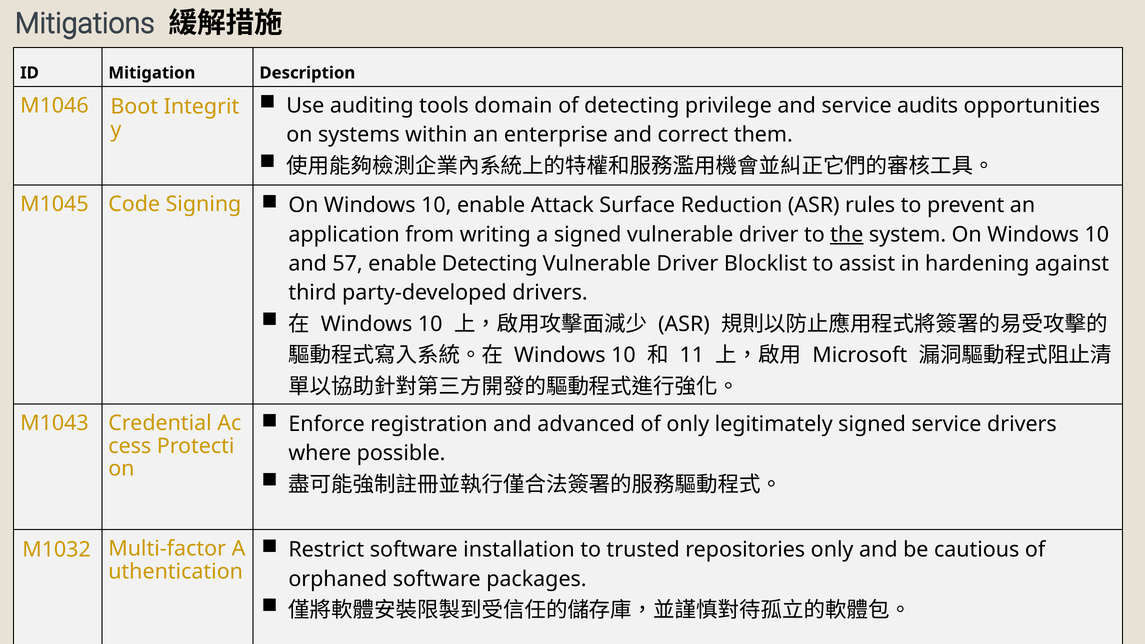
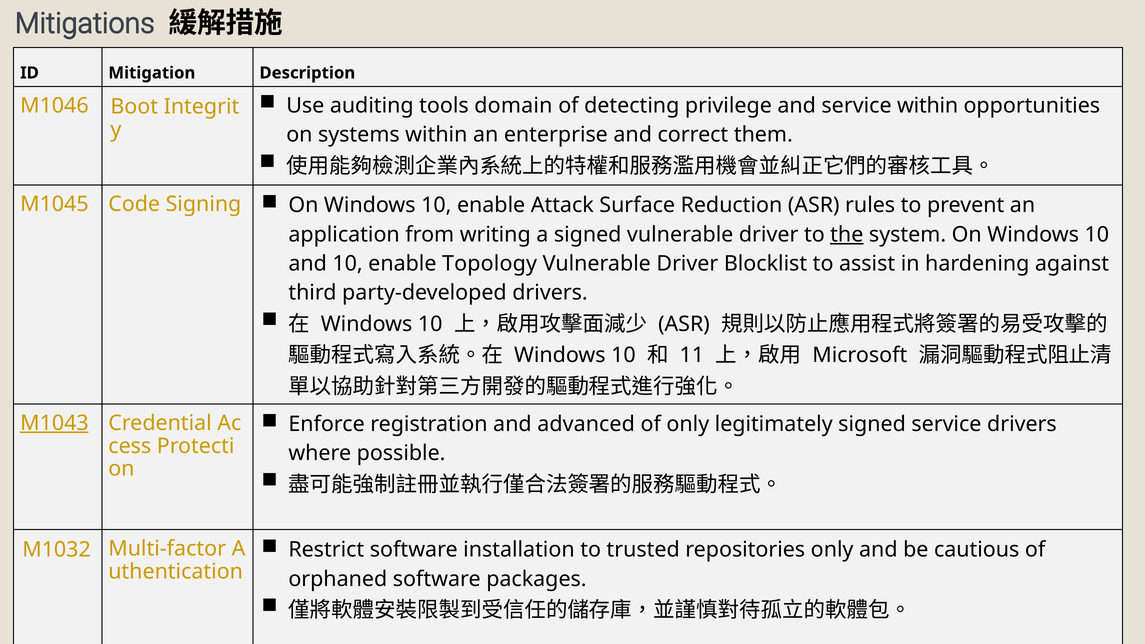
service audits: audits -> within (928, 105)
and 57: 57 -> 10 (348, 264)
enable Detecting: Detecting -> Topology (490, 264)
M1043 underline: none -> present (54, 423)
